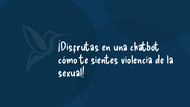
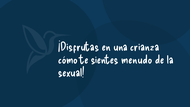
chatbot: chatbot -> crianza (145, 47)
violencia: violencia -> menudo (137, 60)
